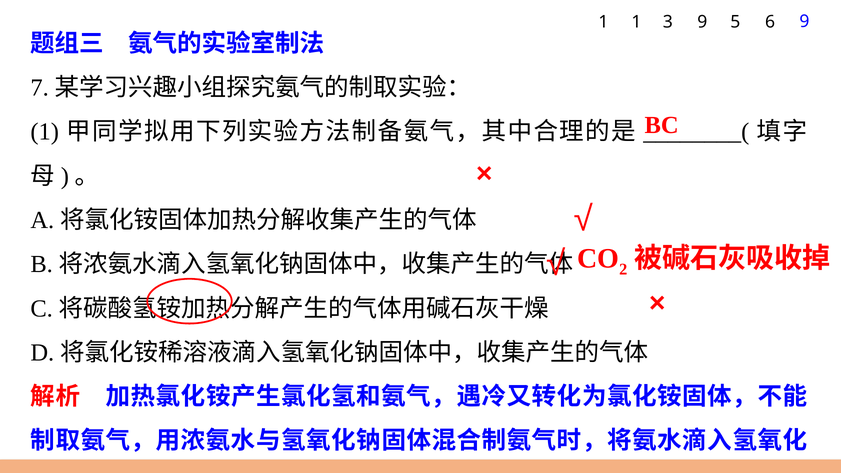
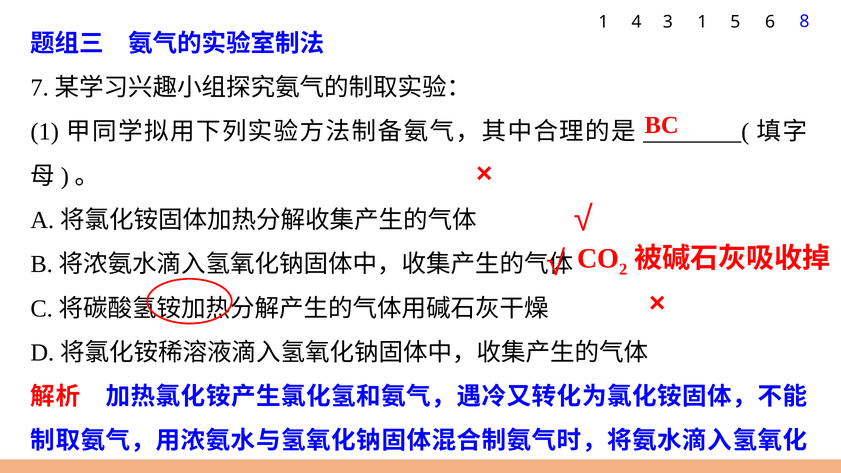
1 1: 1 -> 4 (636, 22)
3 9: 9 -> 1 (702, 22)
6 9: 9 -> 8 (805, 22)
